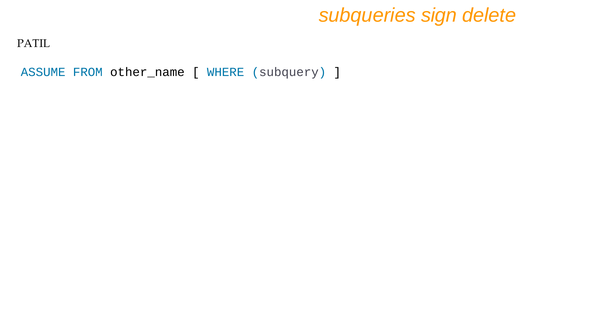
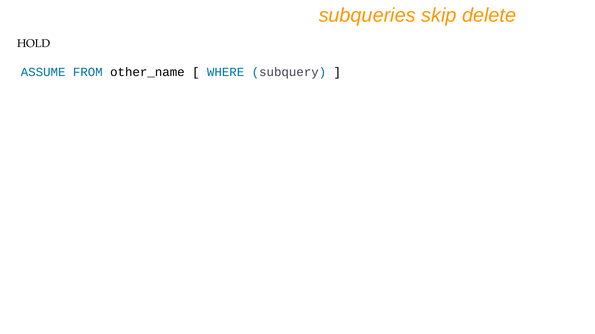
sign: sign -> skip (439, 15)
PATIL: PATIL -> HOLD (34, 43)
